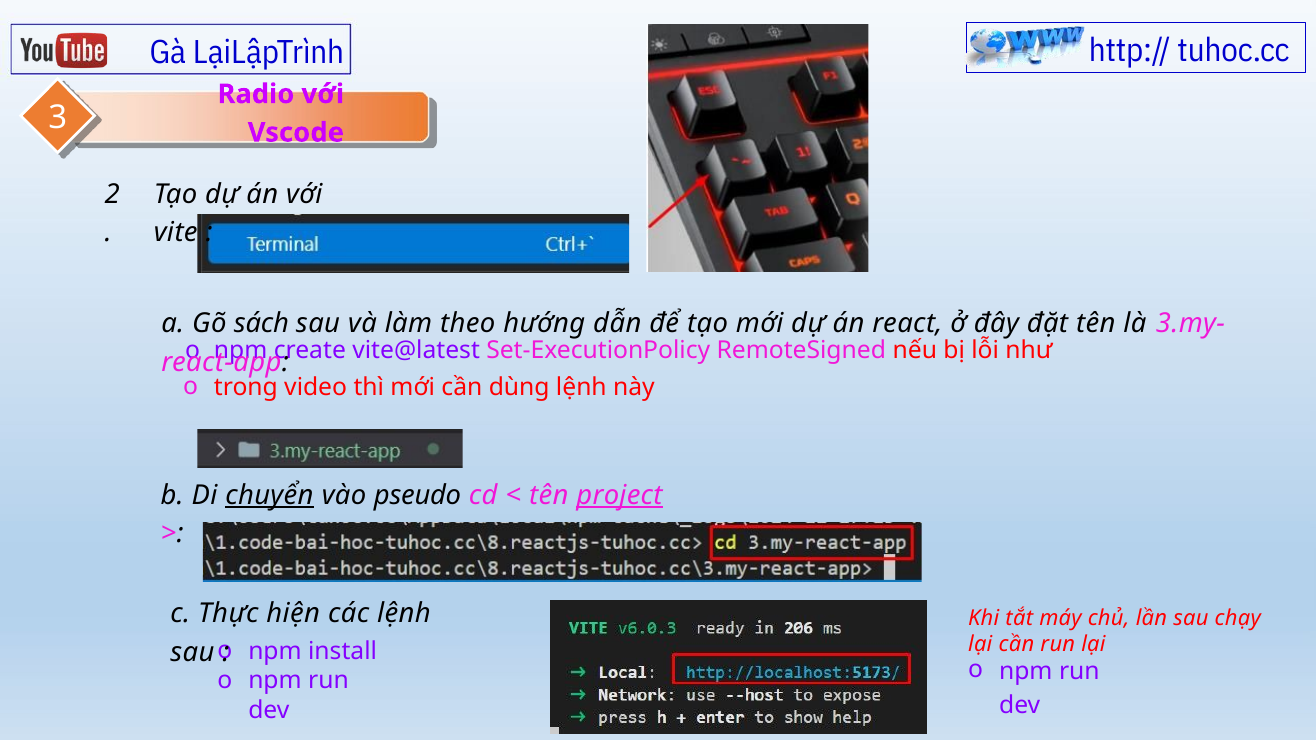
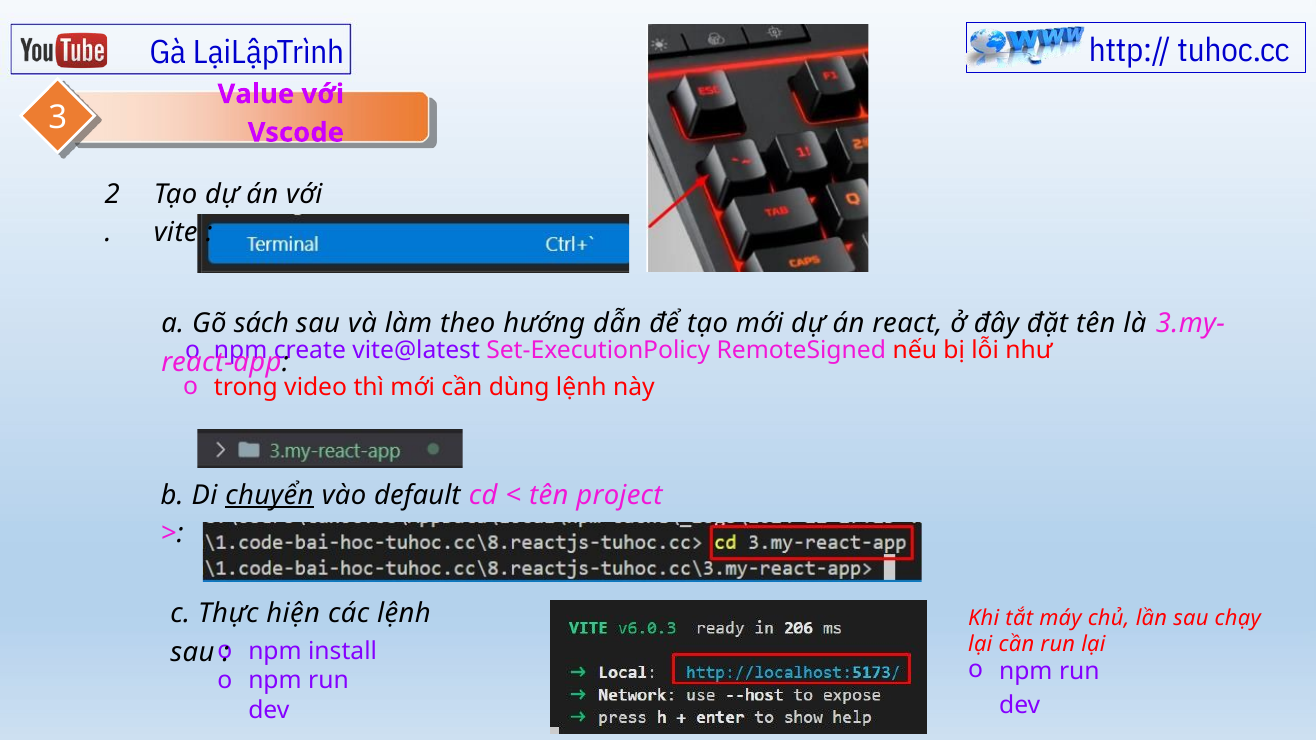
Radio: Radio -> Value (256, 94)
pseudo: pseudo -> default (417, 496)
project underline: present -> none (619, 496)
